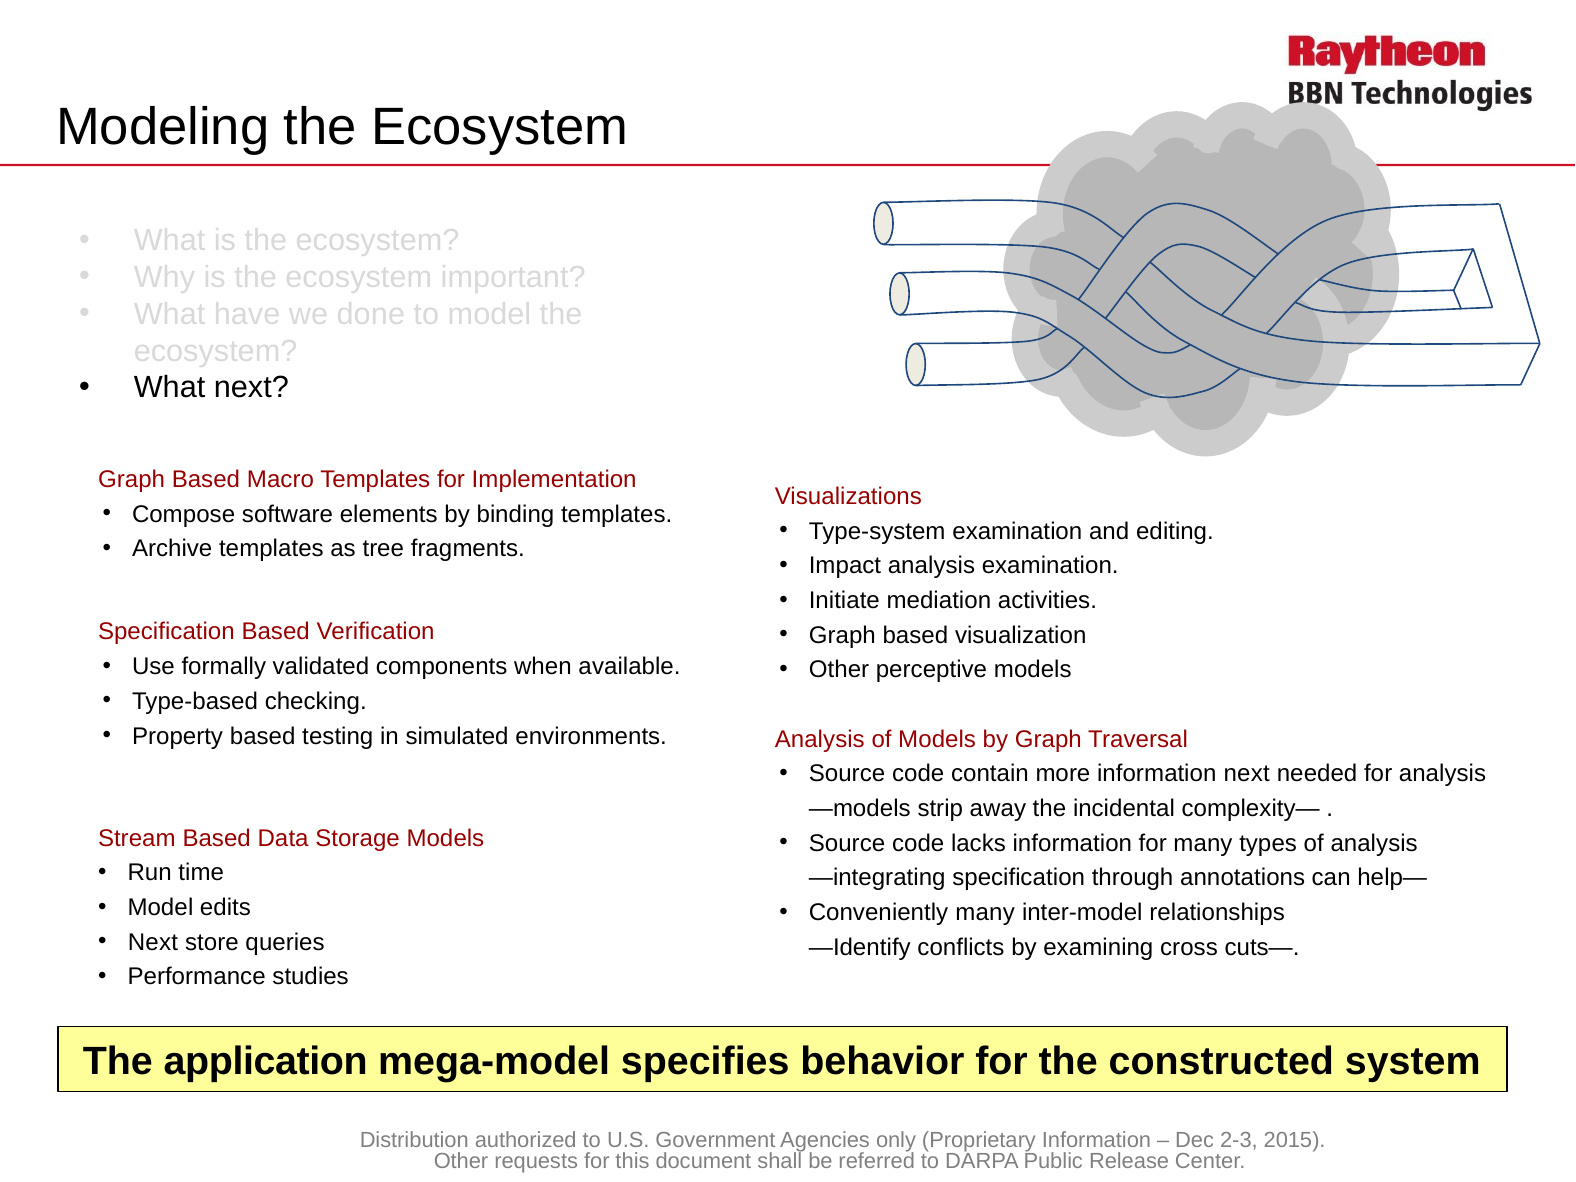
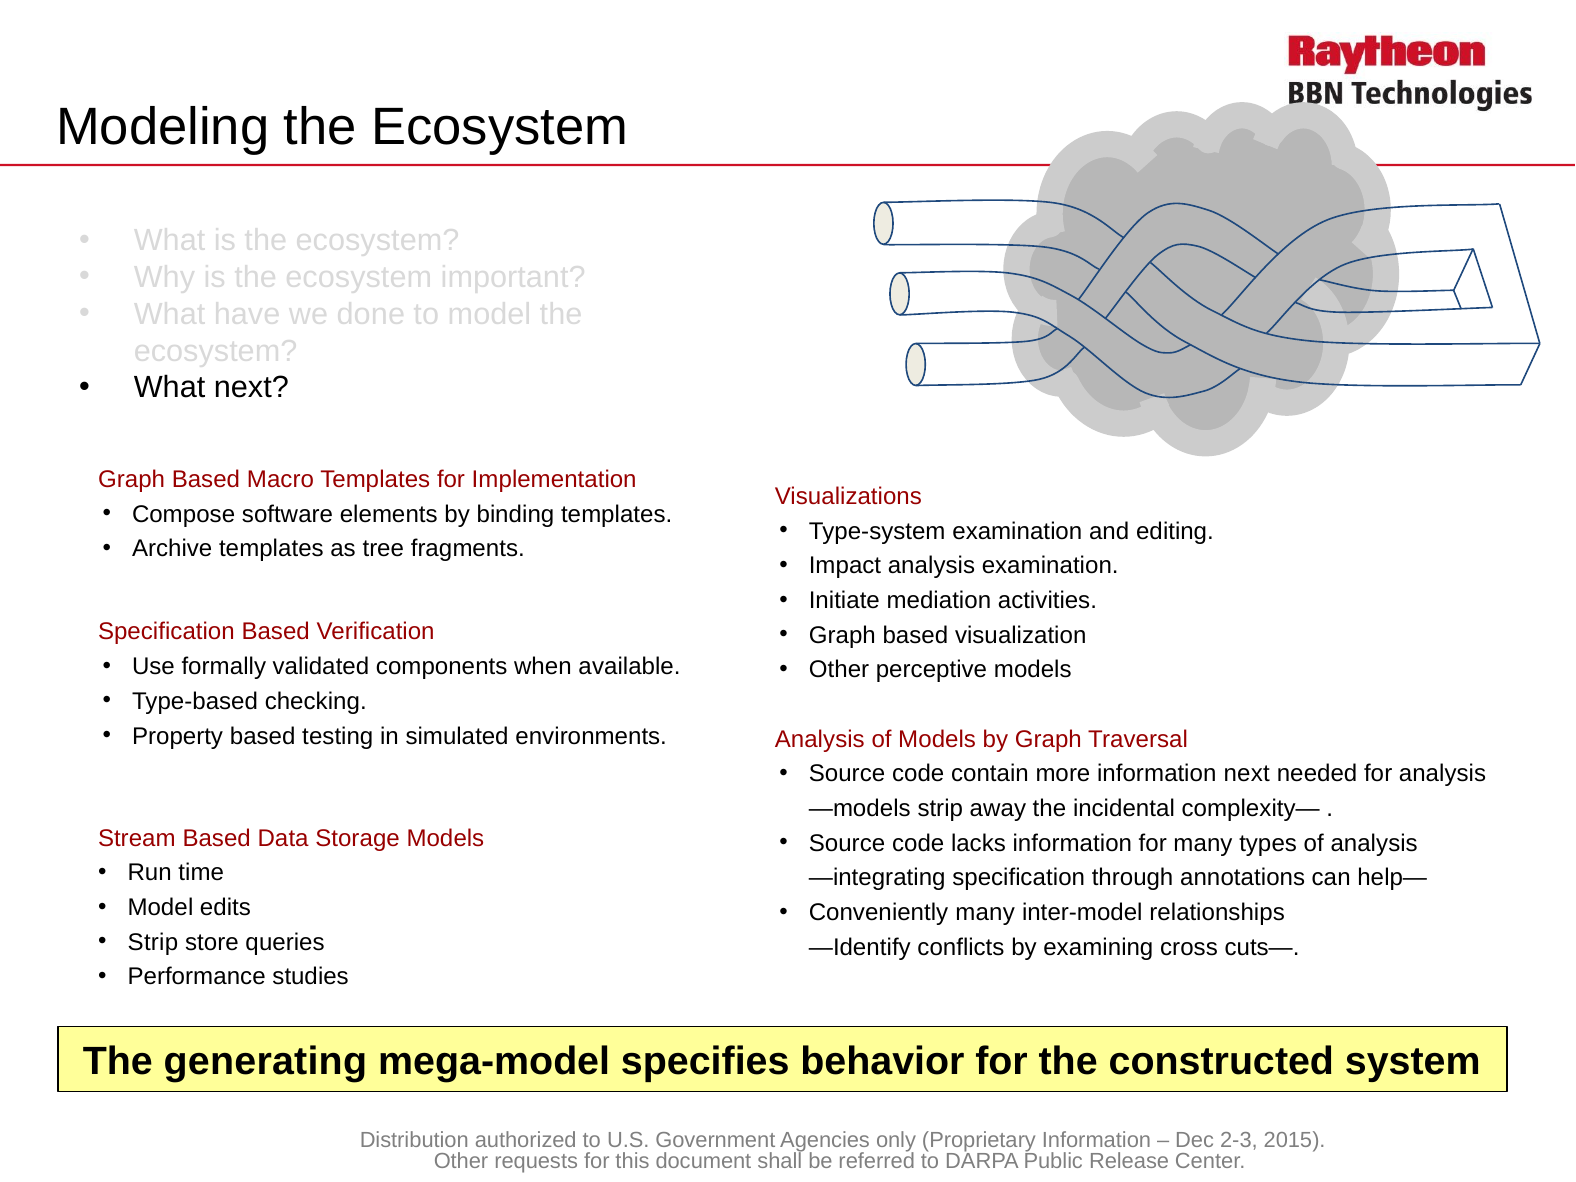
Next: Next -> Strip (153, 942)
application: application -> generating (265, 1062)
